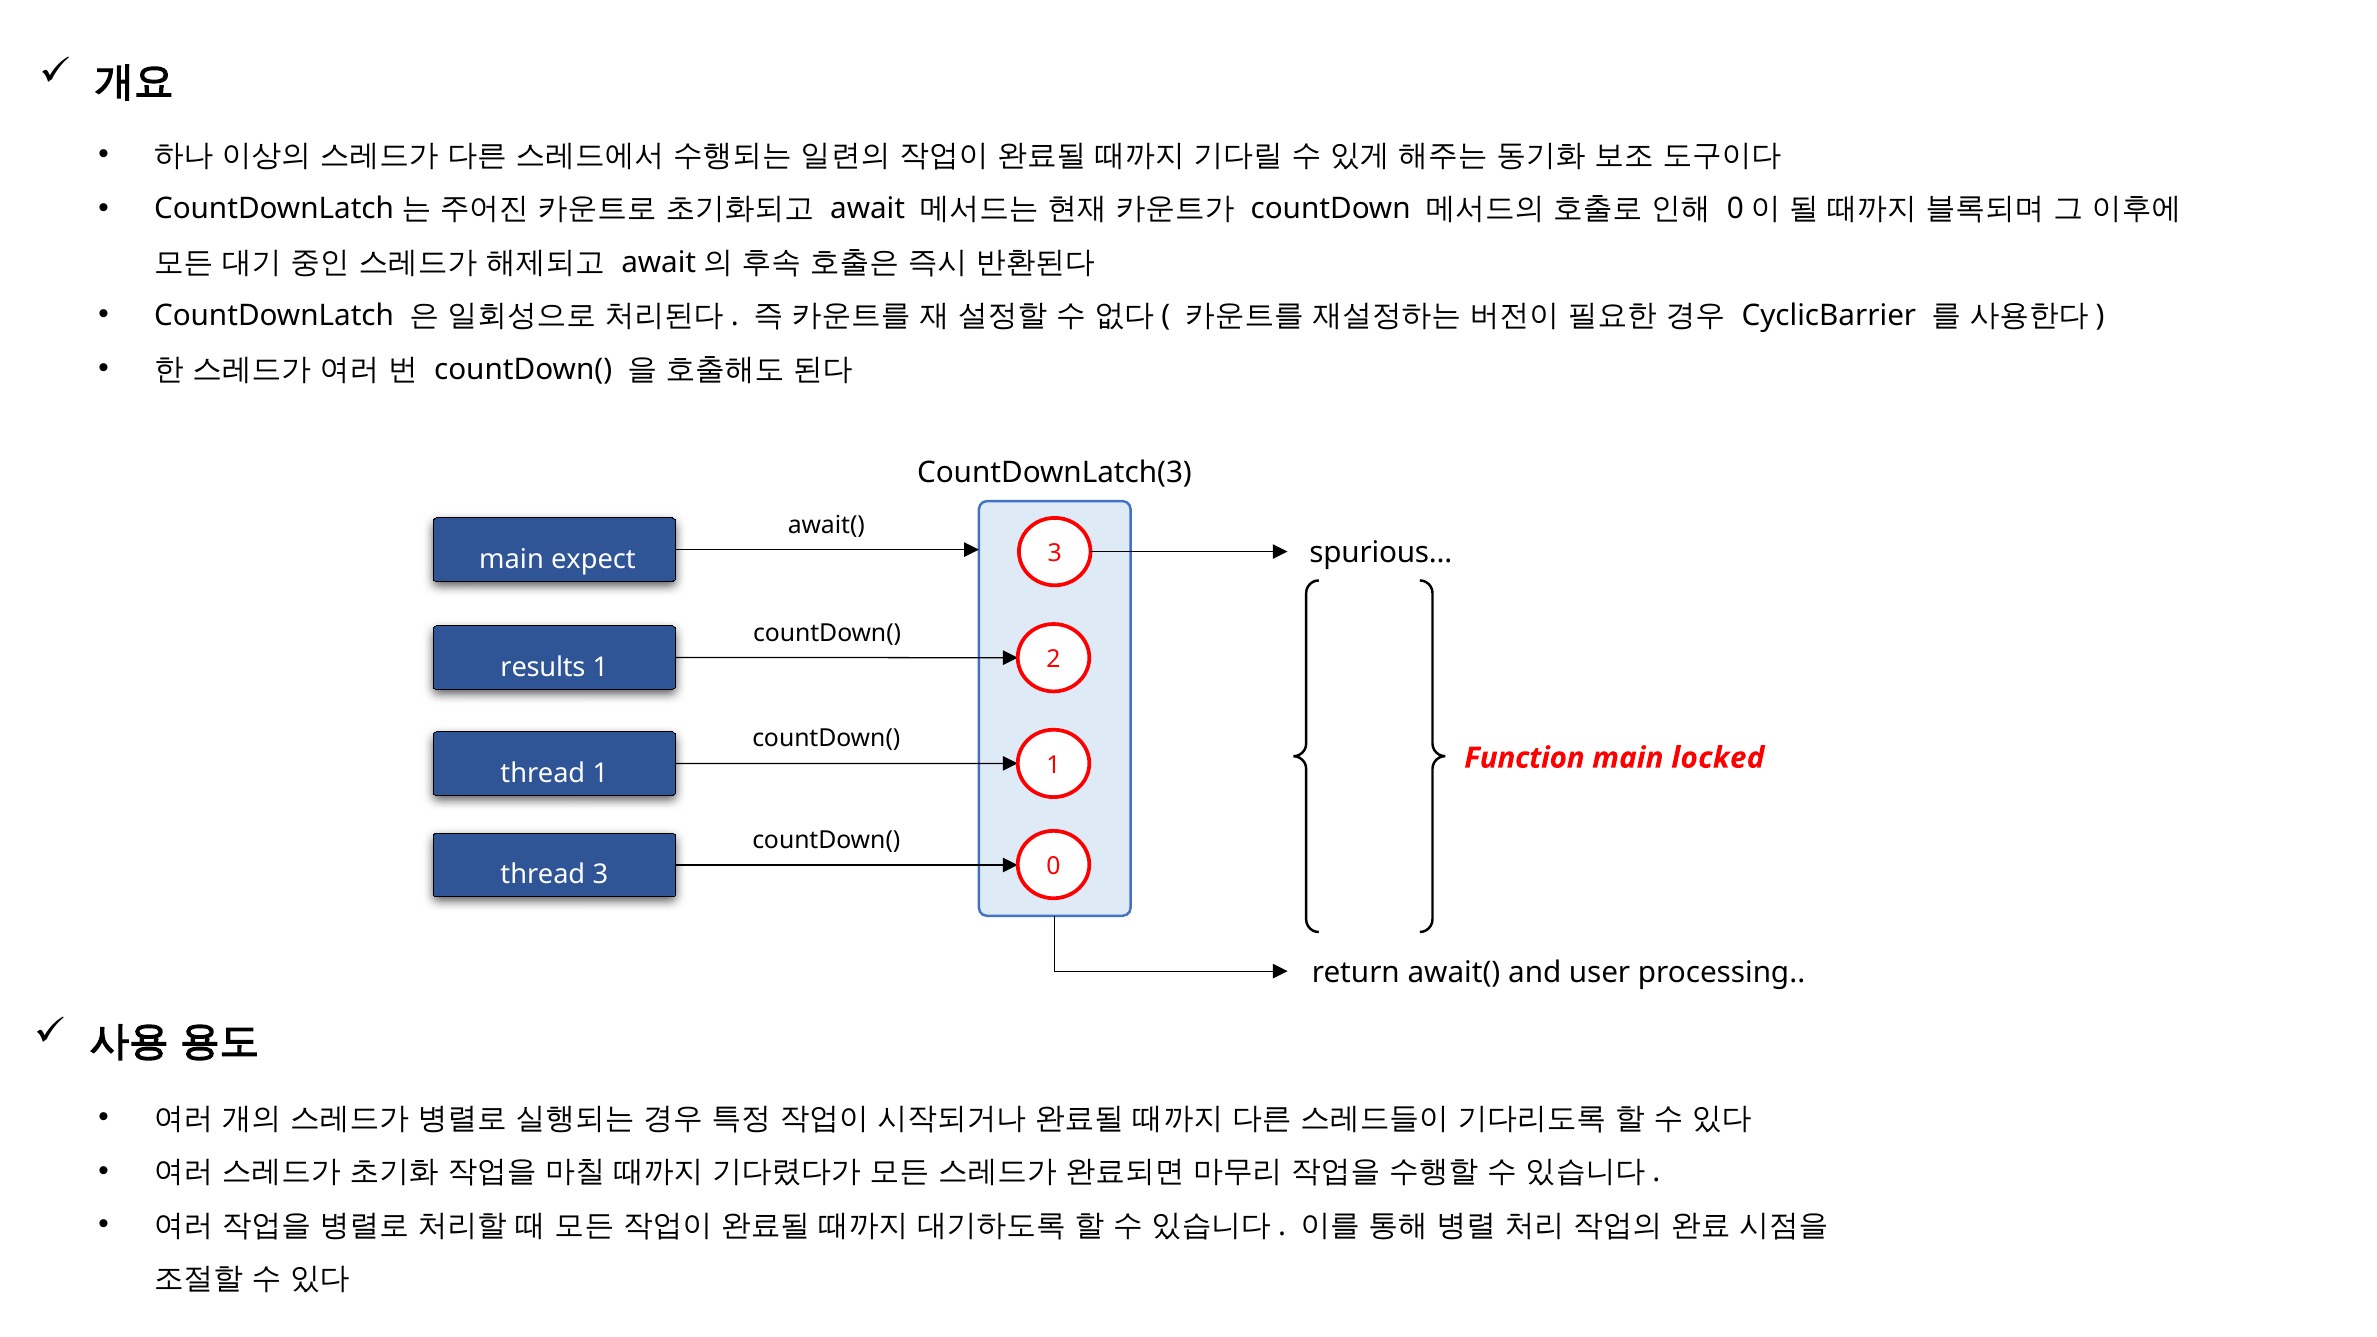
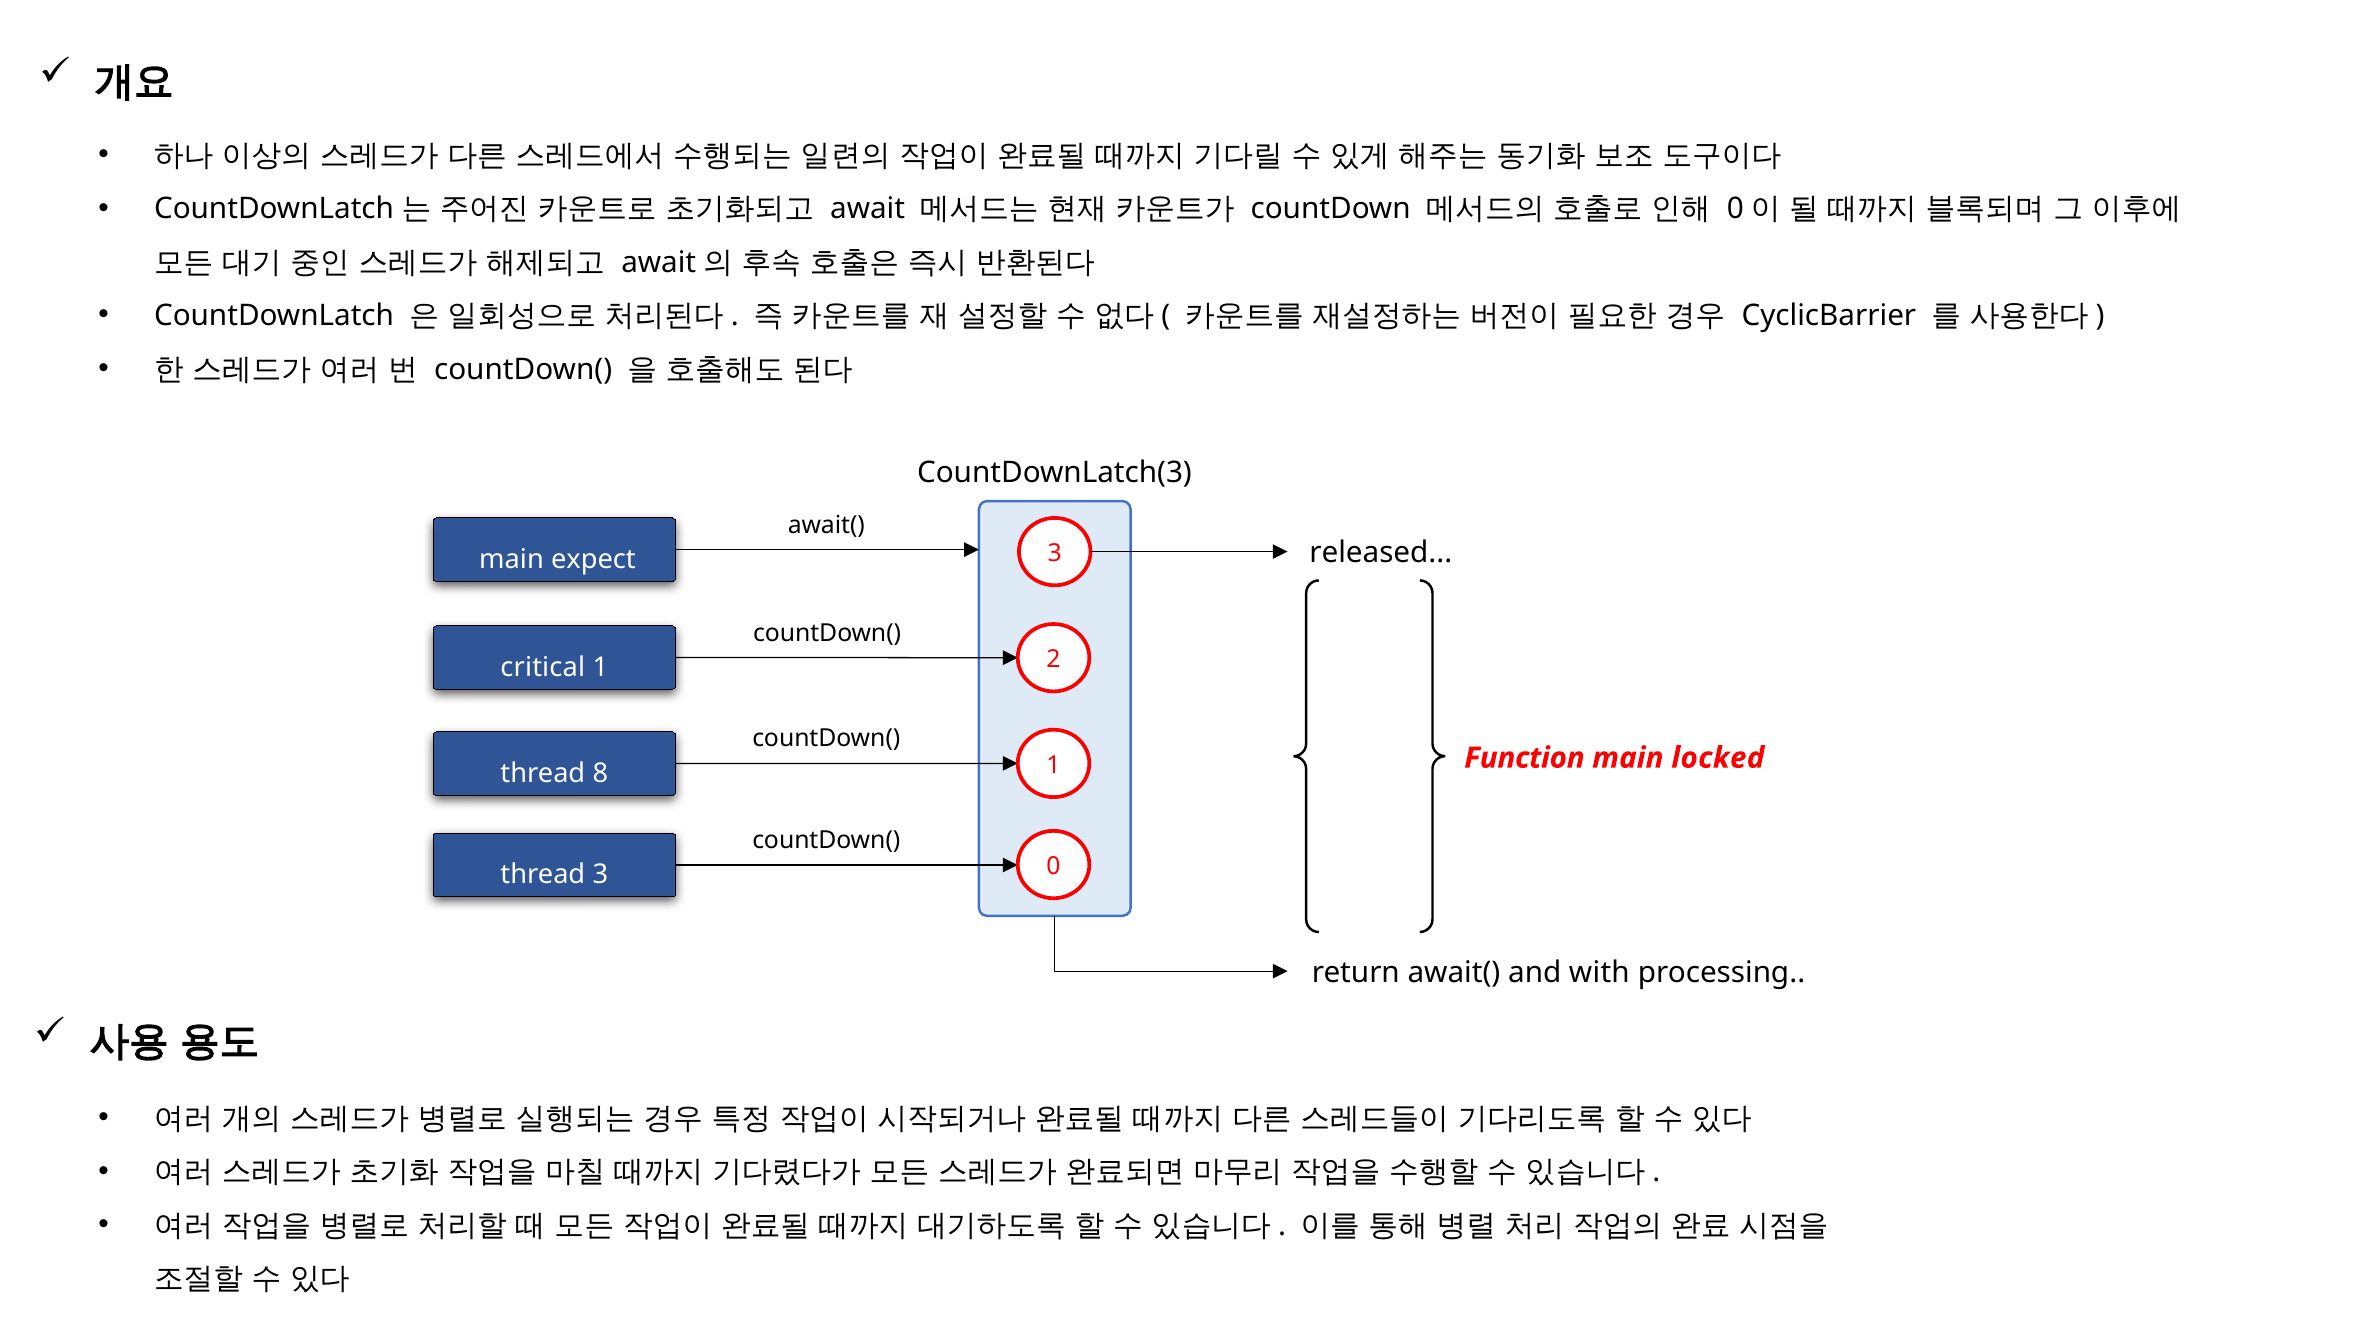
spurious: spurious -> released (1381, 553)
results: results -> critical (543, 668)
thread 1: 1 -> 8 (600, 774)
user: user -> with (1599, 973)
